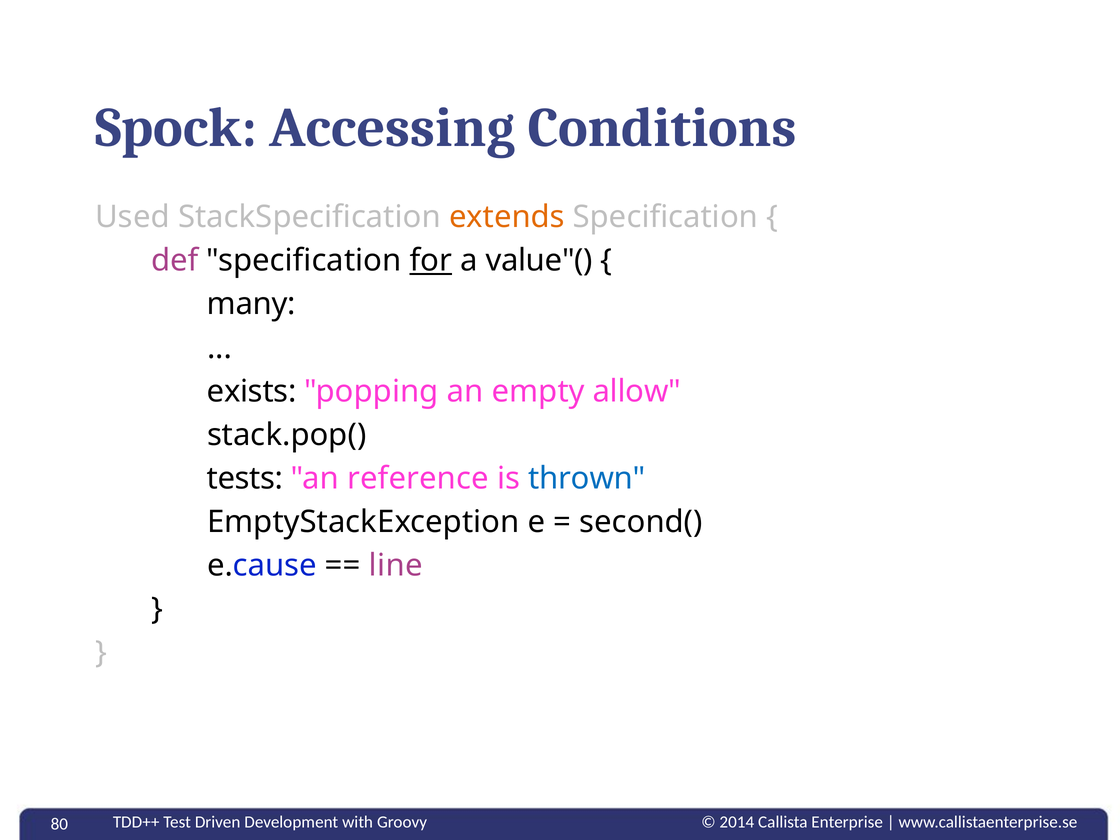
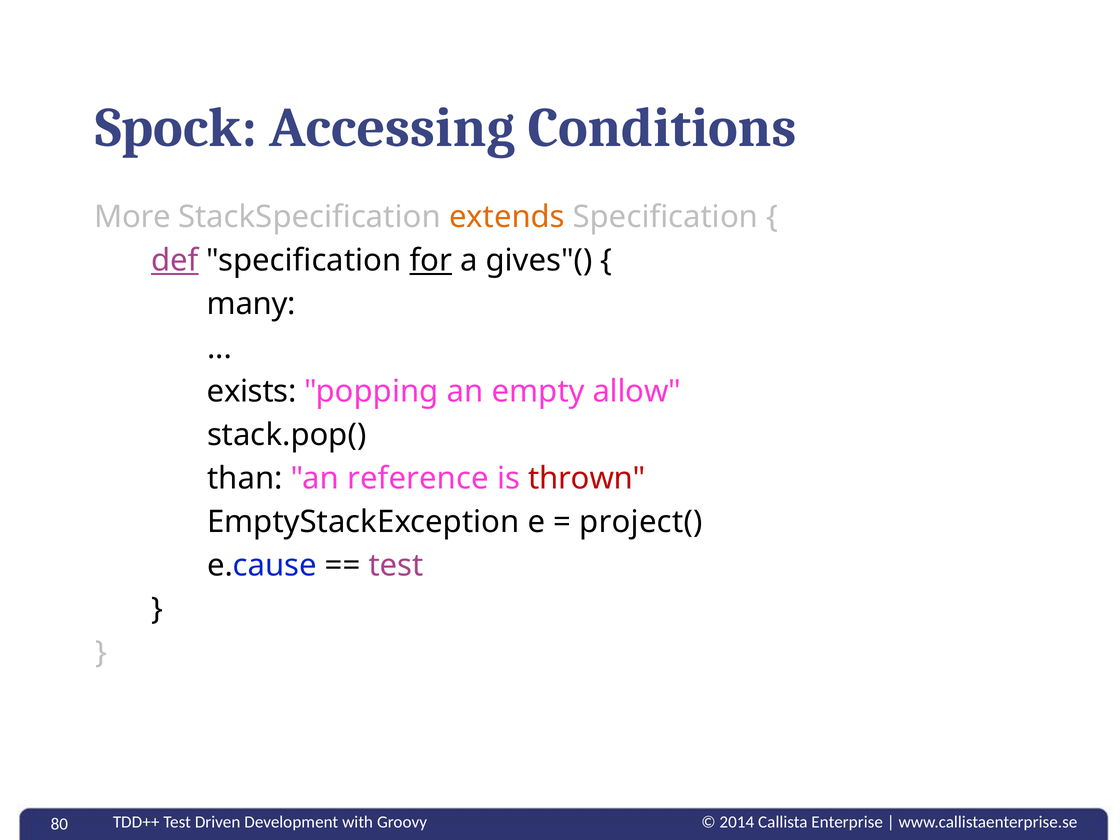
Used: Used -> More (133, 217)
def underline: none -> present (175, 261)
value"(: value"( -> gives"( (539, 261)
tests: tests -> than (245, 478)
thrown colour: blue -> red (587, 478)
second(: second( -> project( (641, 522)
line: line -> test (396, 566)
